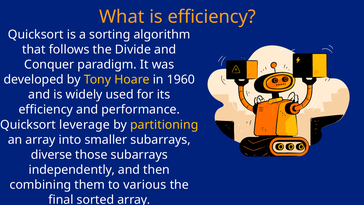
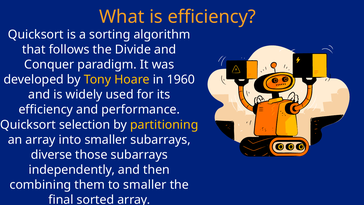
leverage: leverage -> selection (85, 125)
to various: various -> smaller (145, 185)
